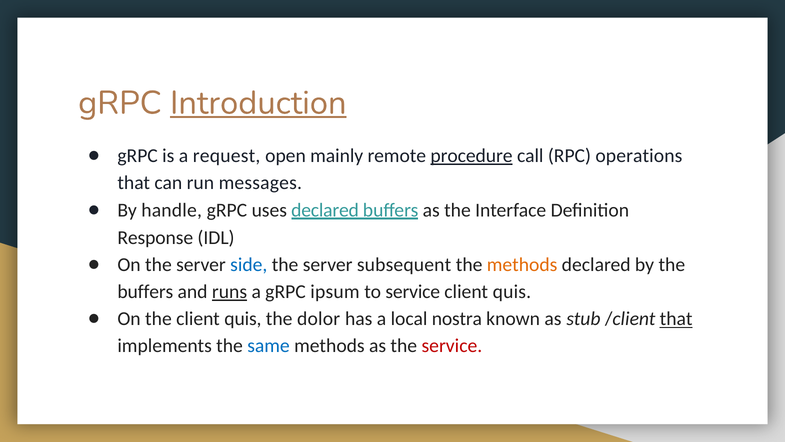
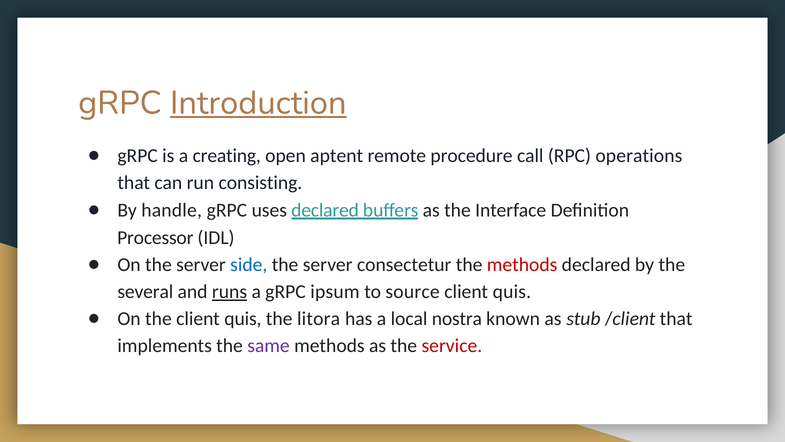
request: request -> creating (227, 156)
mainly: mainly -> aptent (337, 156)
procedure underline: present -> none (471, 156)
messages: messages -> consisting (260, 183)
Response: Response -> Processor (155, 237)
subsequent: subsequent -> consectetur (404, 264)
methods colour: orange -> red (522, 264)
buffers: buffers -> several (145, 292)
to service: service -> source (413, 292)
dolor: dolor -> litora (319, 319)
that underline: present -> none (676, 319)
same colour: blue -> purple (269, 346)
